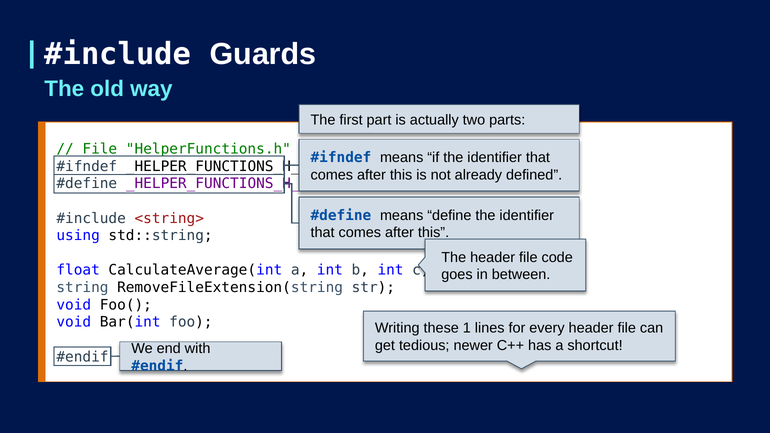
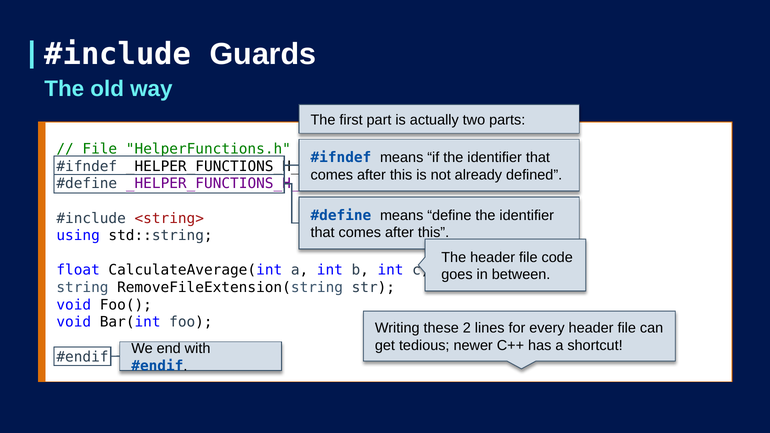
1: 1 -> 2 (467, 328)
